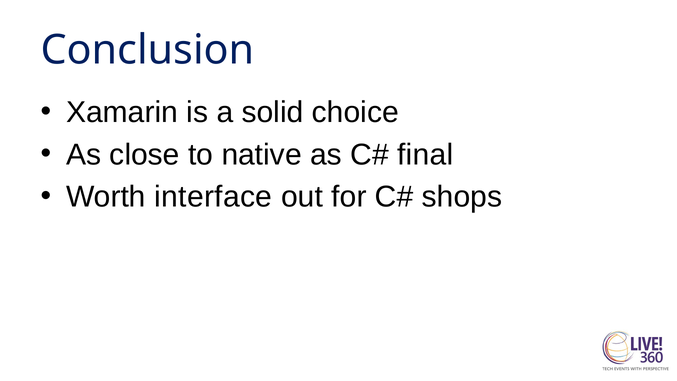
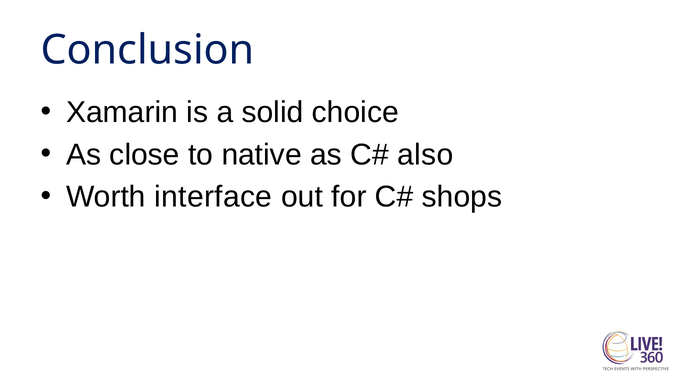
final: final -> also (425, 155)
